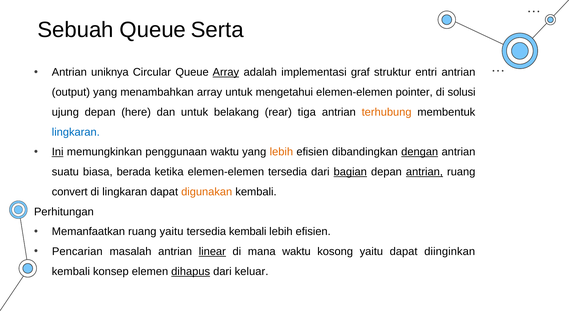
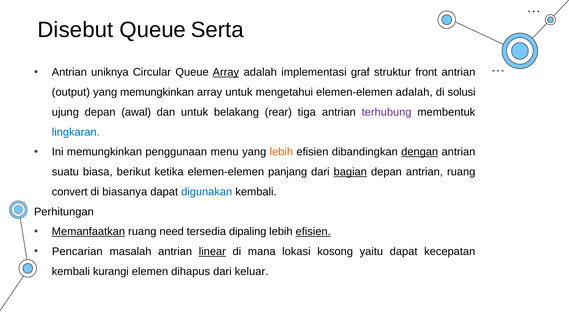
Sebuah: Sebuah -> Disebut (75, 30)
entri: entri -> front (426, 72)
yang menambahkan: menambahkan -> memungkinkan (157, 92)
elemen-elemen pointer: pointer -> adalah (414, 92)
here: here -> awal (136, 112)
terhubung colour: orange -> purple (387, 112)
Ini underline: present -> none (58, 152)
penggunaan waktu: waktu -> menu (225, 152)
berada: berada -> berikut (134, 172)
elemen-elemen tersedia: tersedia -> panjang (288, 172)
antrian underline: present -> none (424, 172)
di lingkaran: lingkaran -> biasanya (125, 192)
digunakan colour: orange -> blue (207, 192)
Memanfaatkan underline: none -> present (88, 232)
ruang yaitu: yaitu -> need (172, 232)
tersedia kembali: kembali -> dipaling (248, 232)
efisien underline: none -> present (313, 232)
mana waktu: waktu -> lokasi (296, 252)
diinginkan: diinginkan -> kecepatan (450, 252)
konsep: konsep -> kurangi (111, 271)
dihapus underline: present -> none (191, 271)
